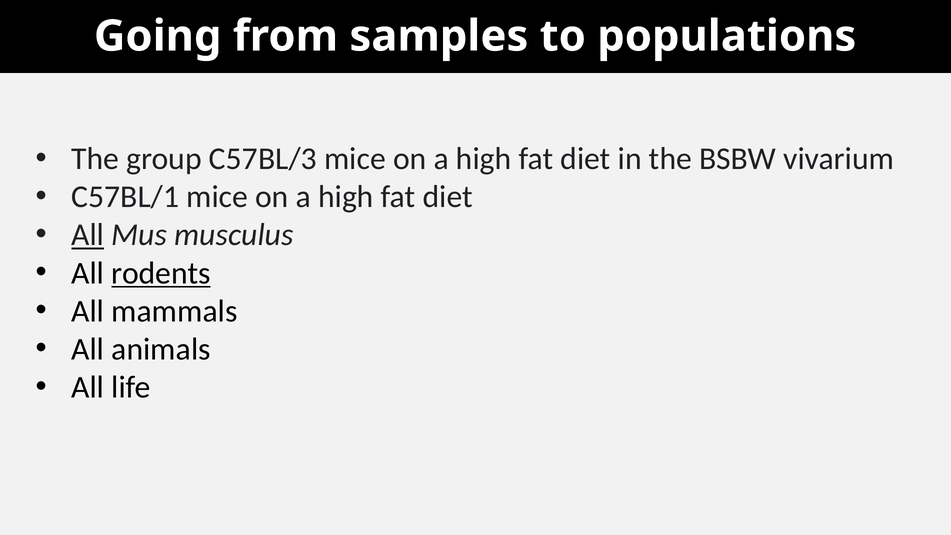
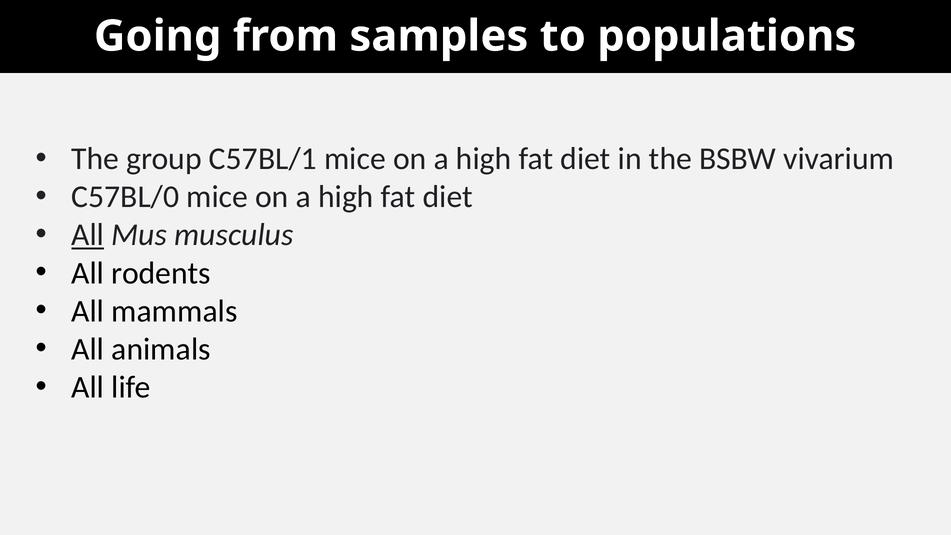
C57BL/3: C57BL/3 -> C57BL/1 (263, 159)
C57BL/1: C57BL/1 -> C57BL/0 (125, 197)
rodents underline: present -> none (161, 273)
